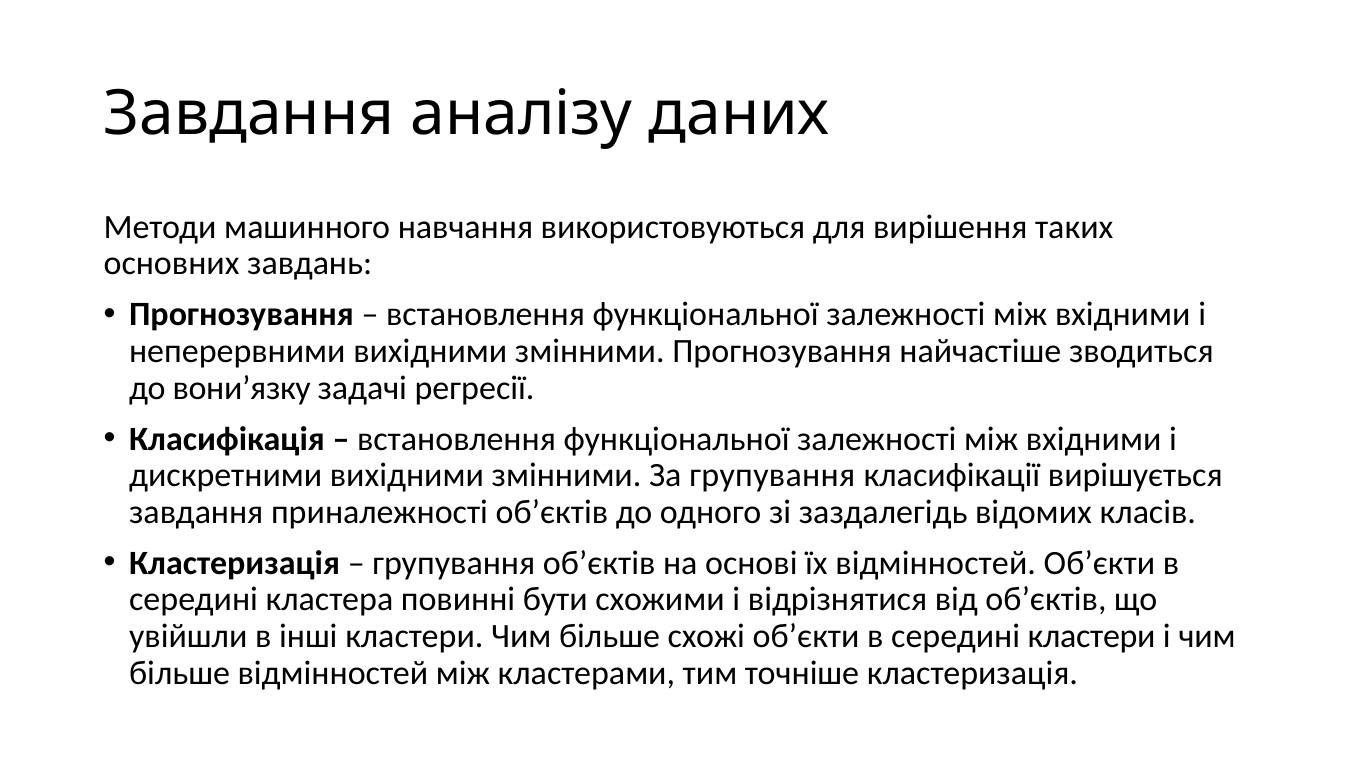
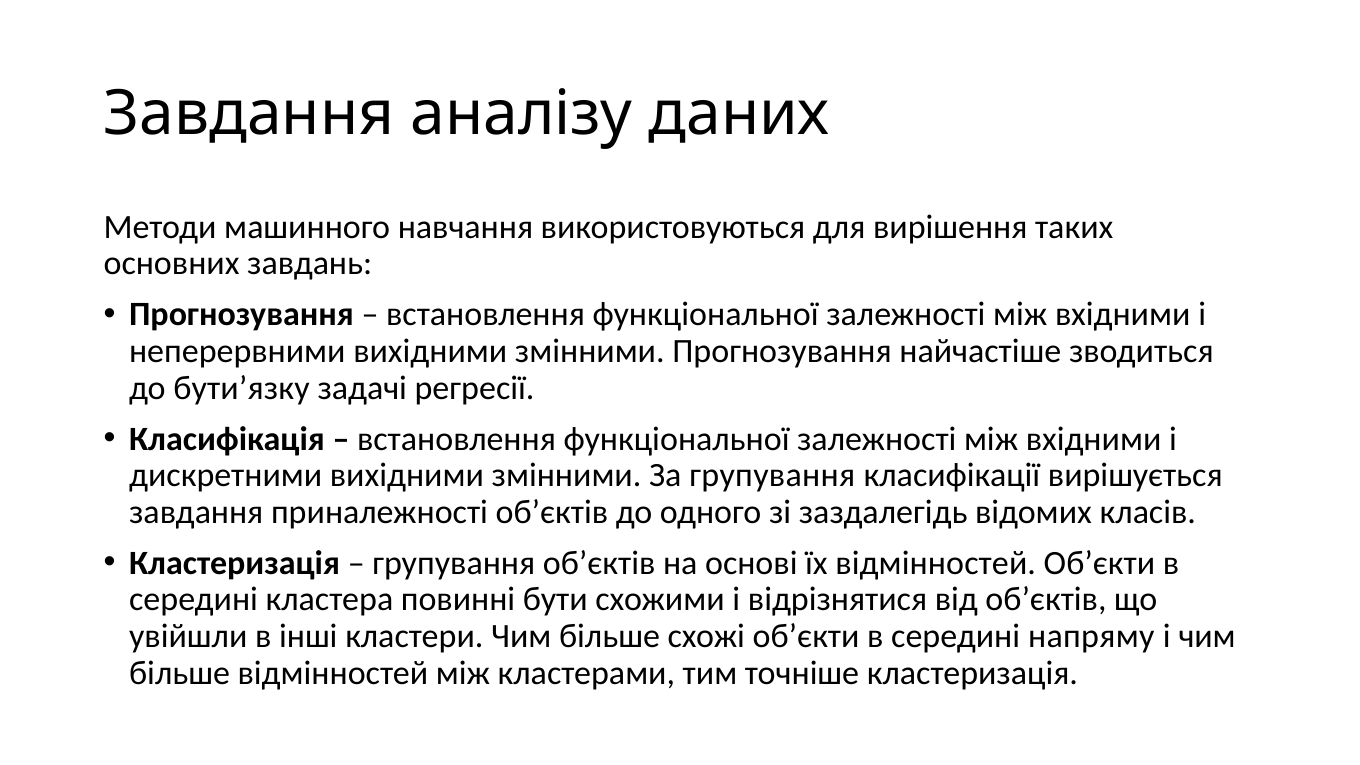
вони’язку: вони’язку -> бути’язку (242, 388)
середині кластери: кластери -> напряму (1091, 636)
